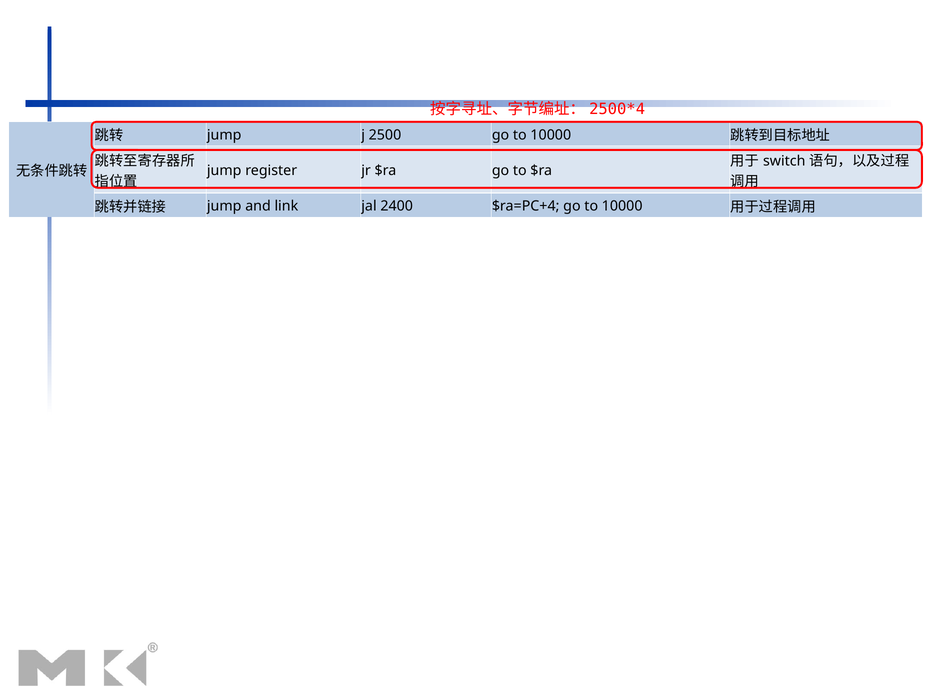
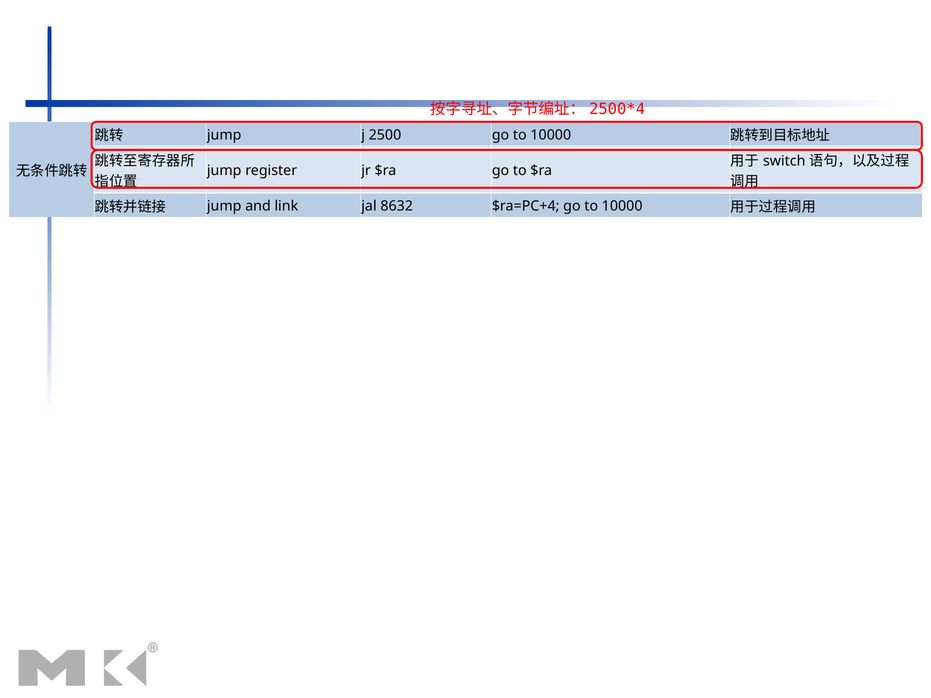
2400: 2400 -> 8632 (397, 206)
